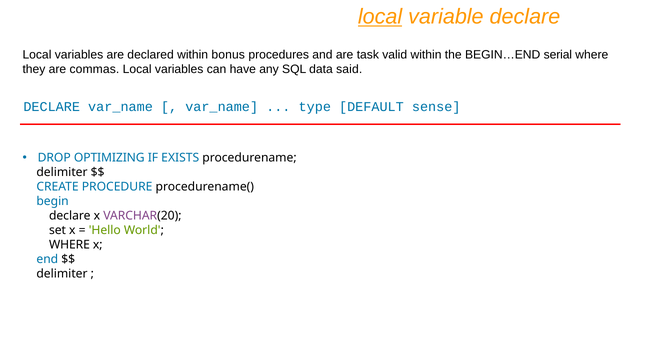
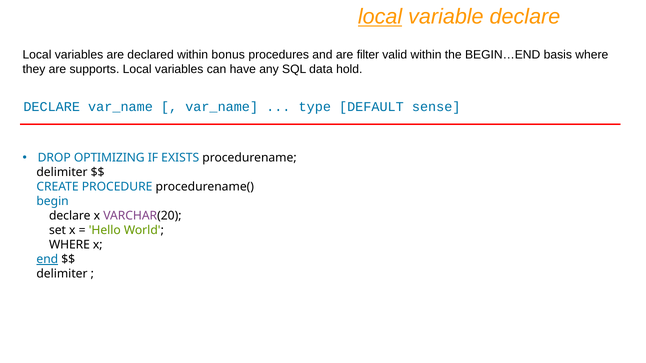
task: task -> filter (368, 55)
serial: serial -> basis (558, 55)
commas: commas -> supports (94, 69)
said: said -> hold (349, 69)
end underline: none -> present (47, 260)
